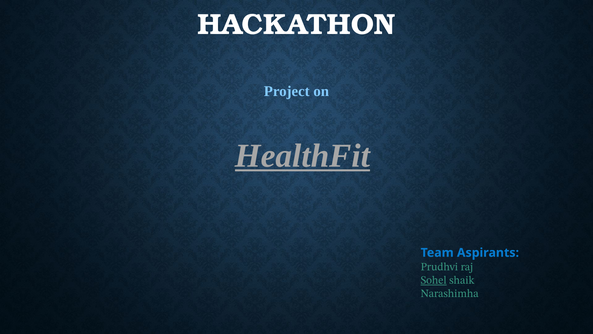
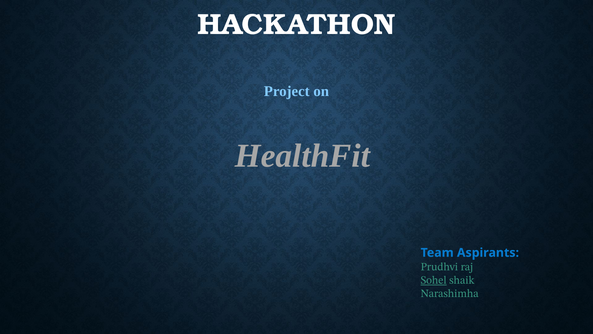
HealthFit underline: present -> none (302, 156)
